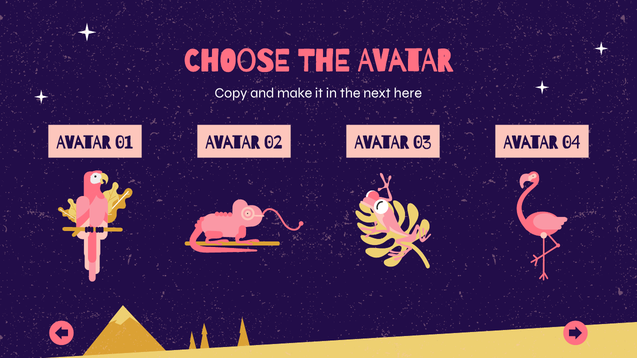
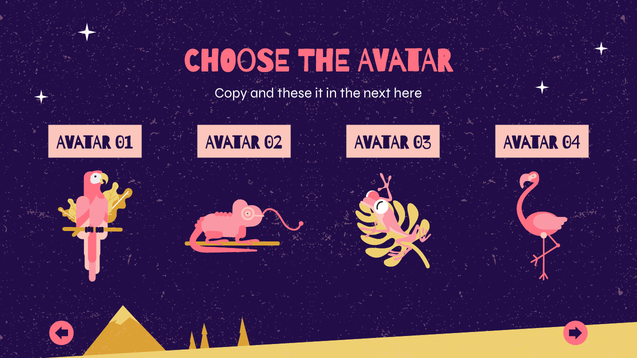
make: make -> these (295, 93)
